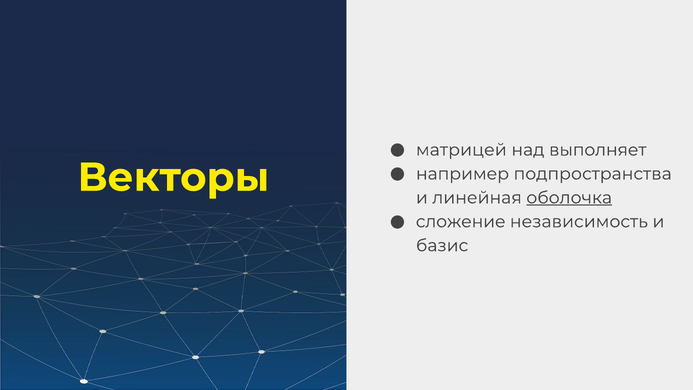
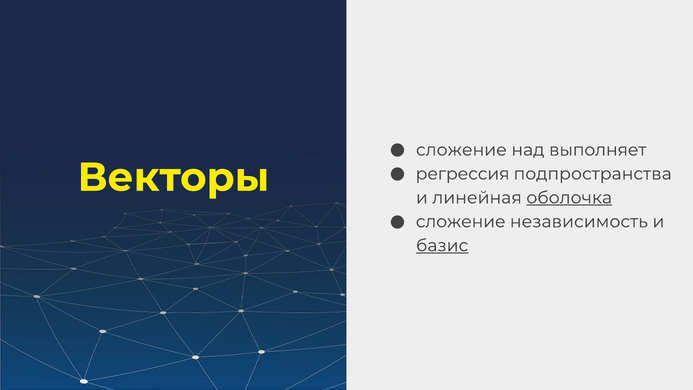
матрицей: матрицей -> сложение (461, 150)
например: например -> регрессия (463, 174)
базис underline: none -> present (442, 245)
